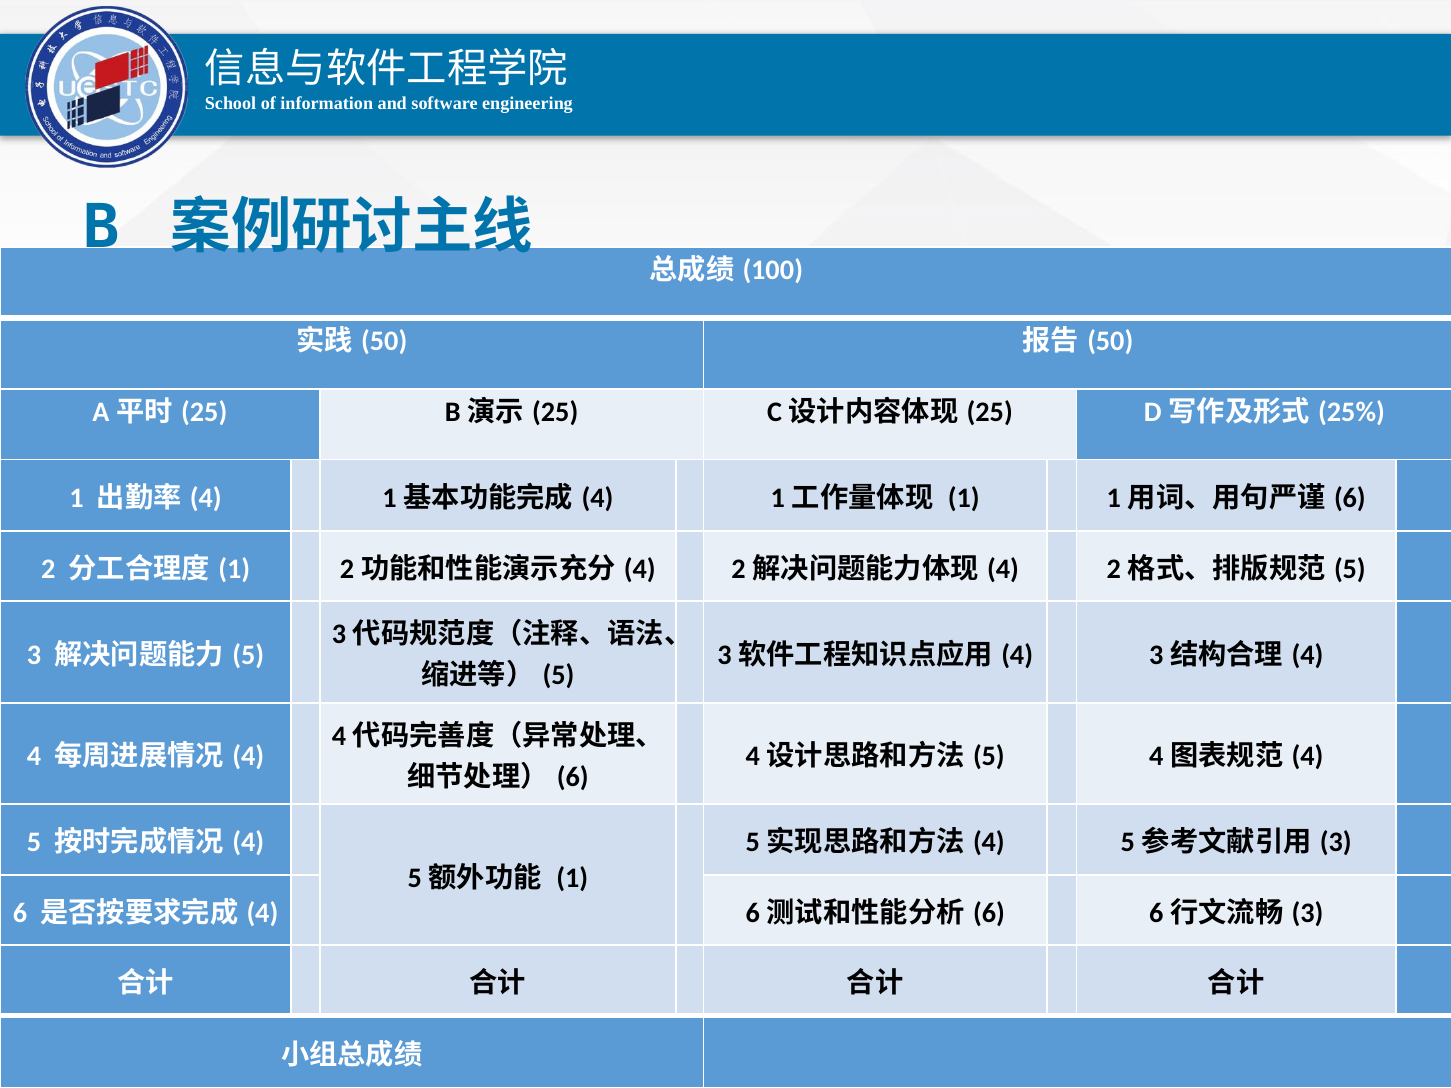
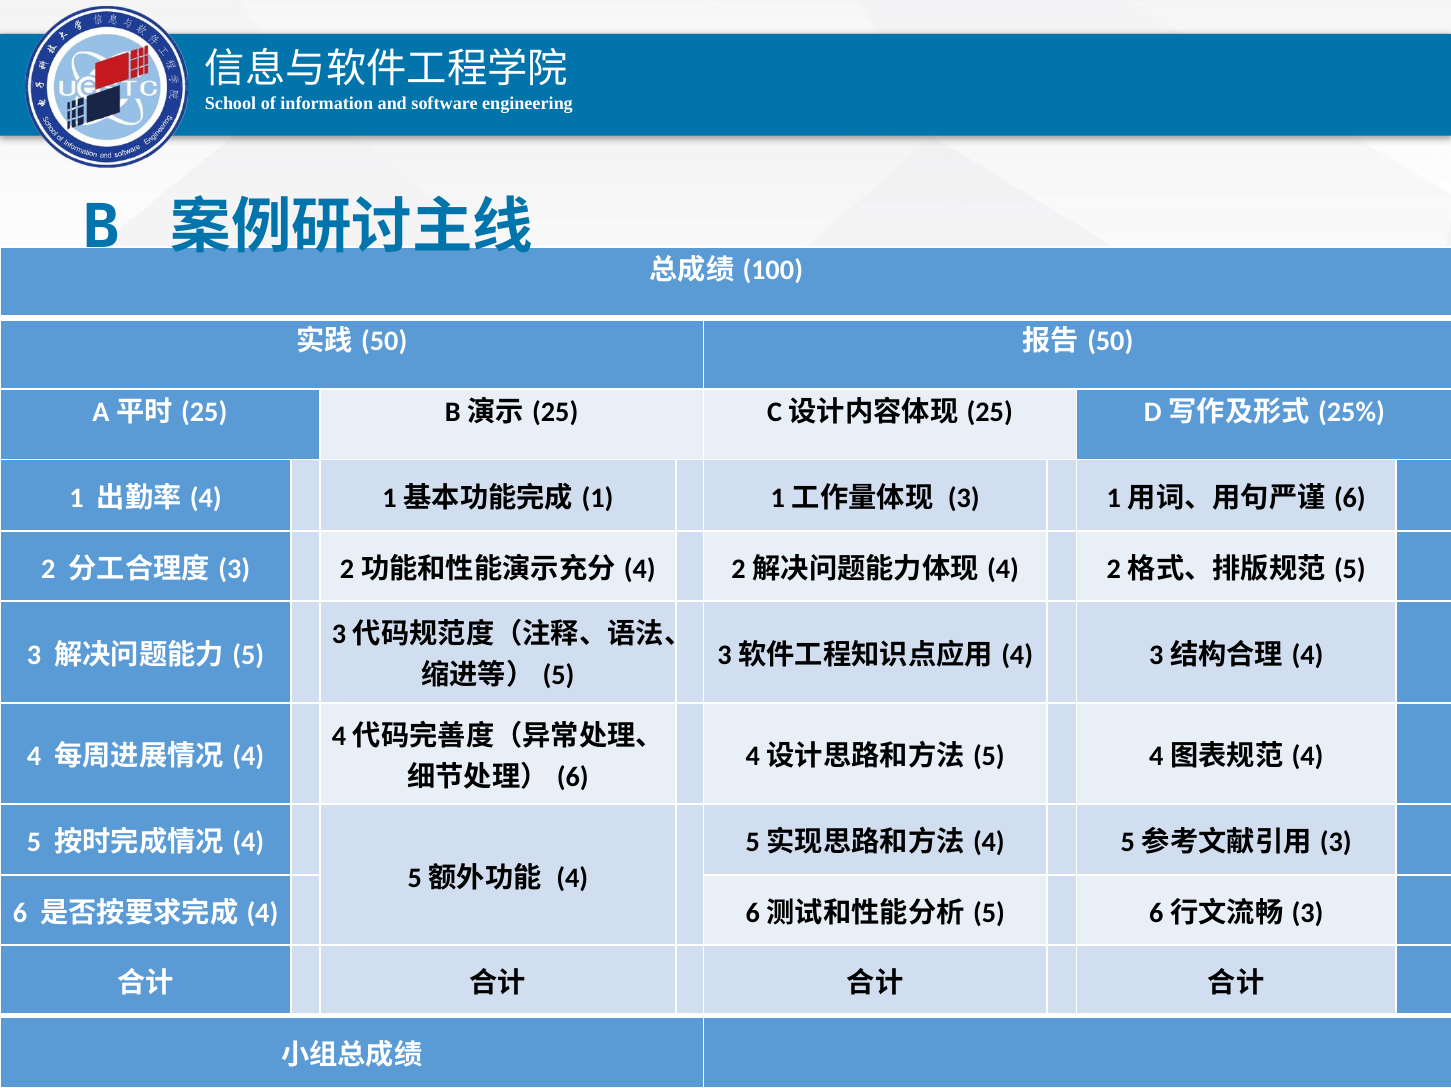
4: 4 -> 1 (597, 498)
1: 1 -> 3 (964, 498)
1: 1 -> 3 (234, 569)
1: 1 -> 4 (572, 878)
6: 6 -> 5 (989, 913)
